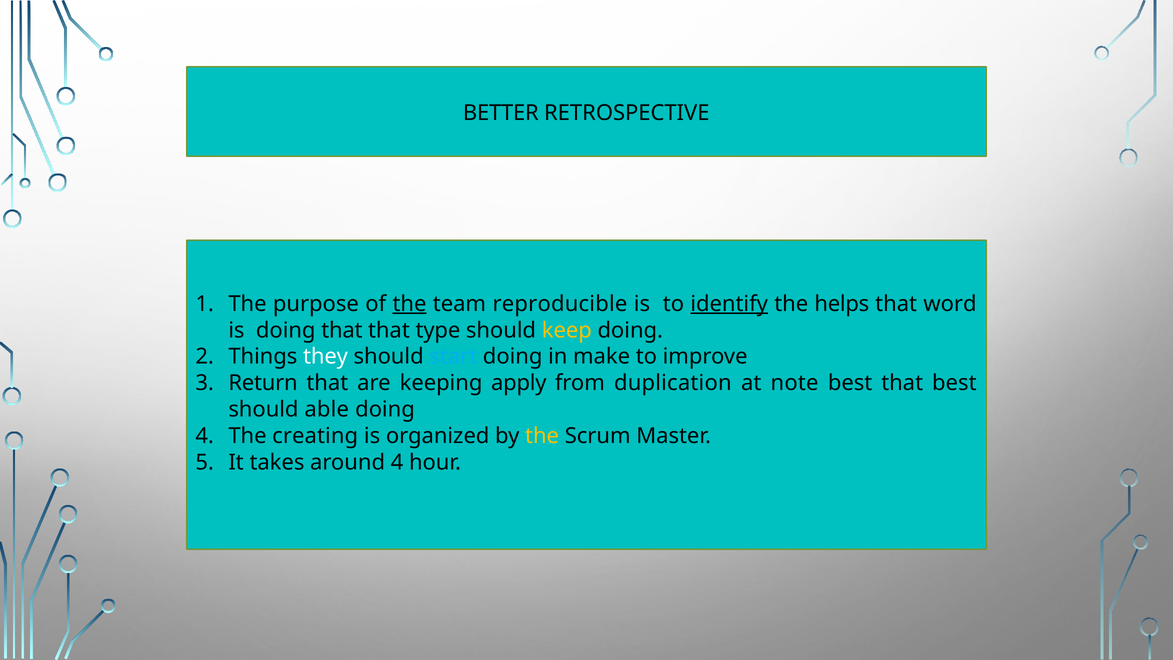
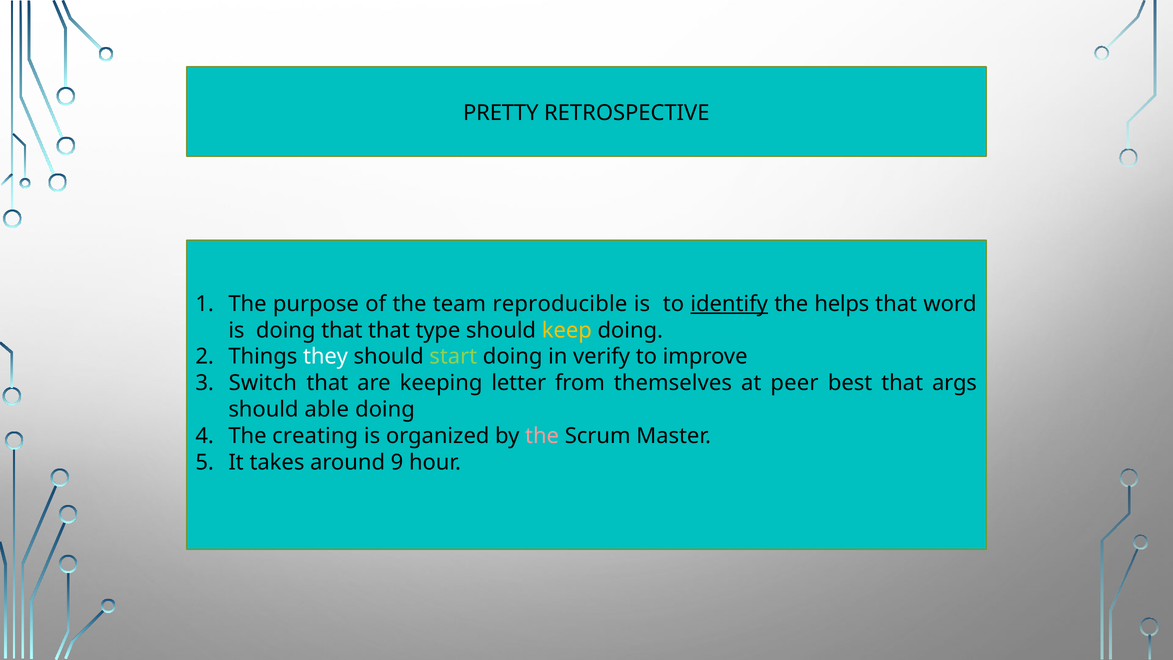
BETTER: BETTER -> PRETTY (501, 113)
the underline: present -> none (409, 304)
start colour: light blue -> light green (453, 357)
make: make -> verify (602, 357)
Return: Return -> Switch (263, 383)
apply: apply -> letter (519, 383)
duplication: duplication -> themselves (673, 383)
note: note -> peer (795, 383)
that best: best -> args (954, 383)
the colour: yellow -> pink (542, 436)
around 4: 4 -> 9 (397, 462)
